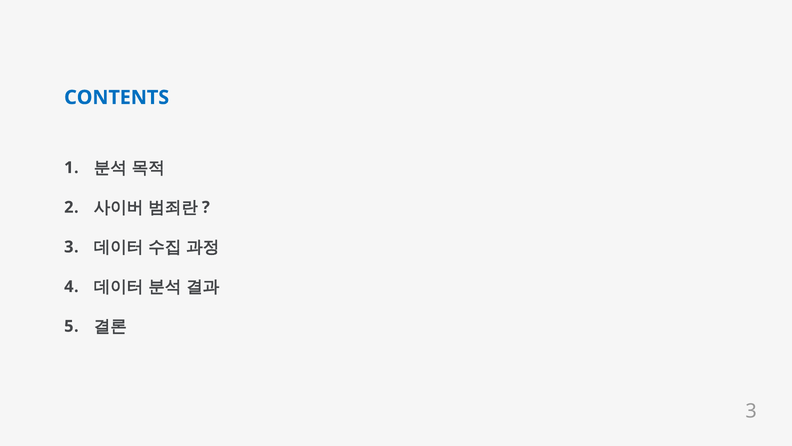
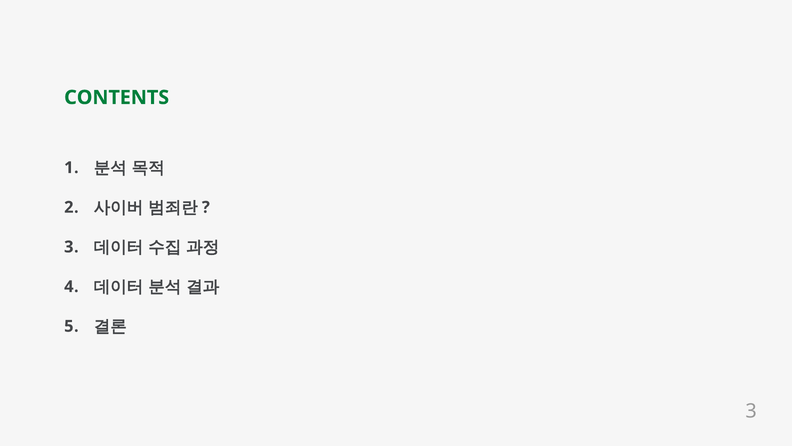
CONTENTS colour: blue -> green (117, 97)
